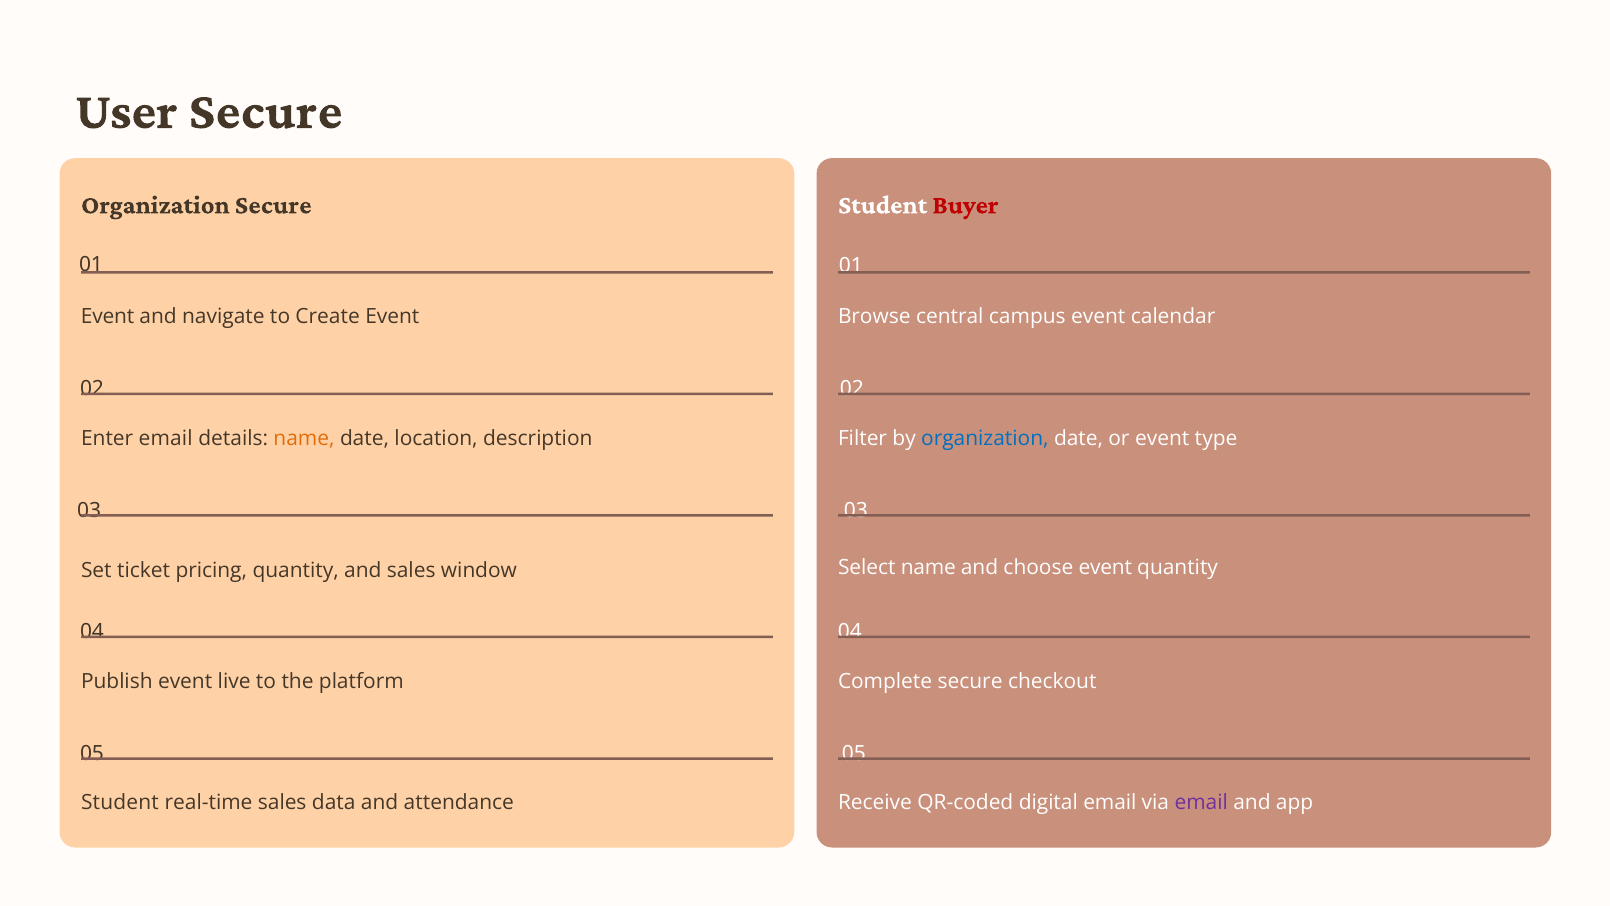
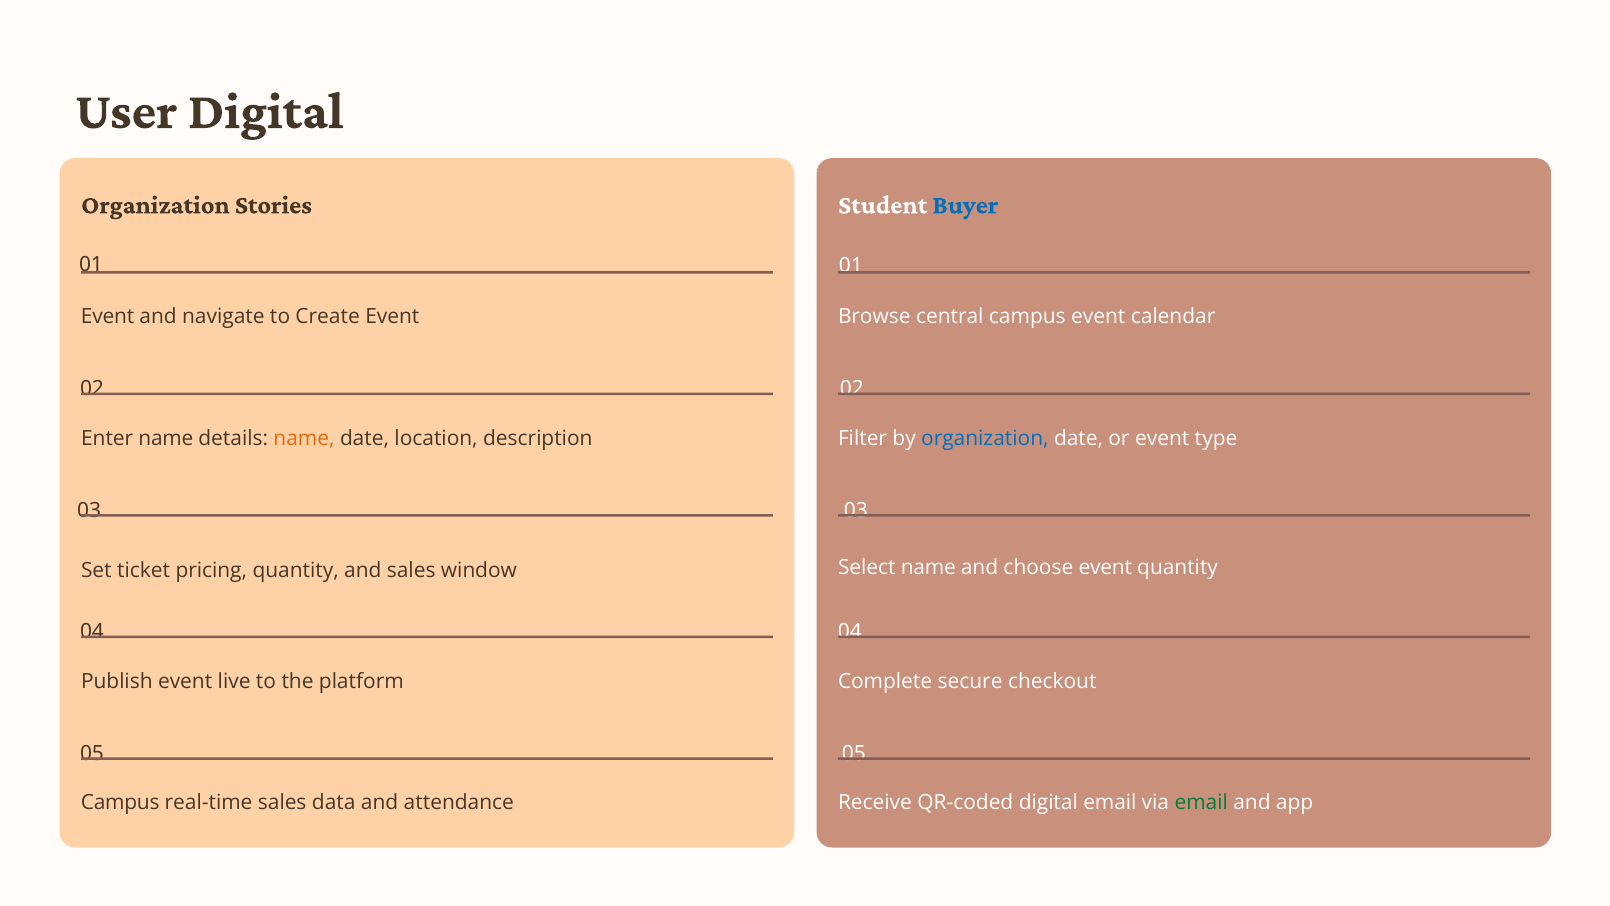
User Secure: Secure -> Digital (266, 110)
Organization Secure: Secure -> Stories (273, 205)
Buyer colour: red -> blue (965, 205)
Enter email: email -> name (166, 438)
Student: Student -> Campus (120, 803)
email colour: purple -> green (1201, 803)
